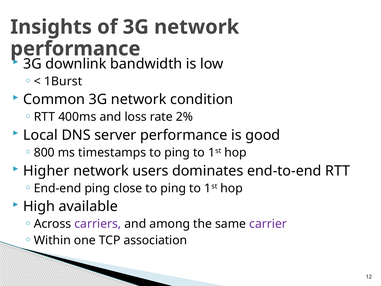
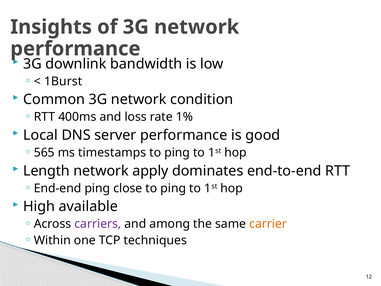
2%: 2% -> 1% (184, 117)
800: 800 -> 565 (44, 152)
Higher: Higher -> Length (46, 171)
users: users -> apply (150, 171)
carrier colour: purple -> orange (268, 224)
association: association -> techniques (155, 240)
